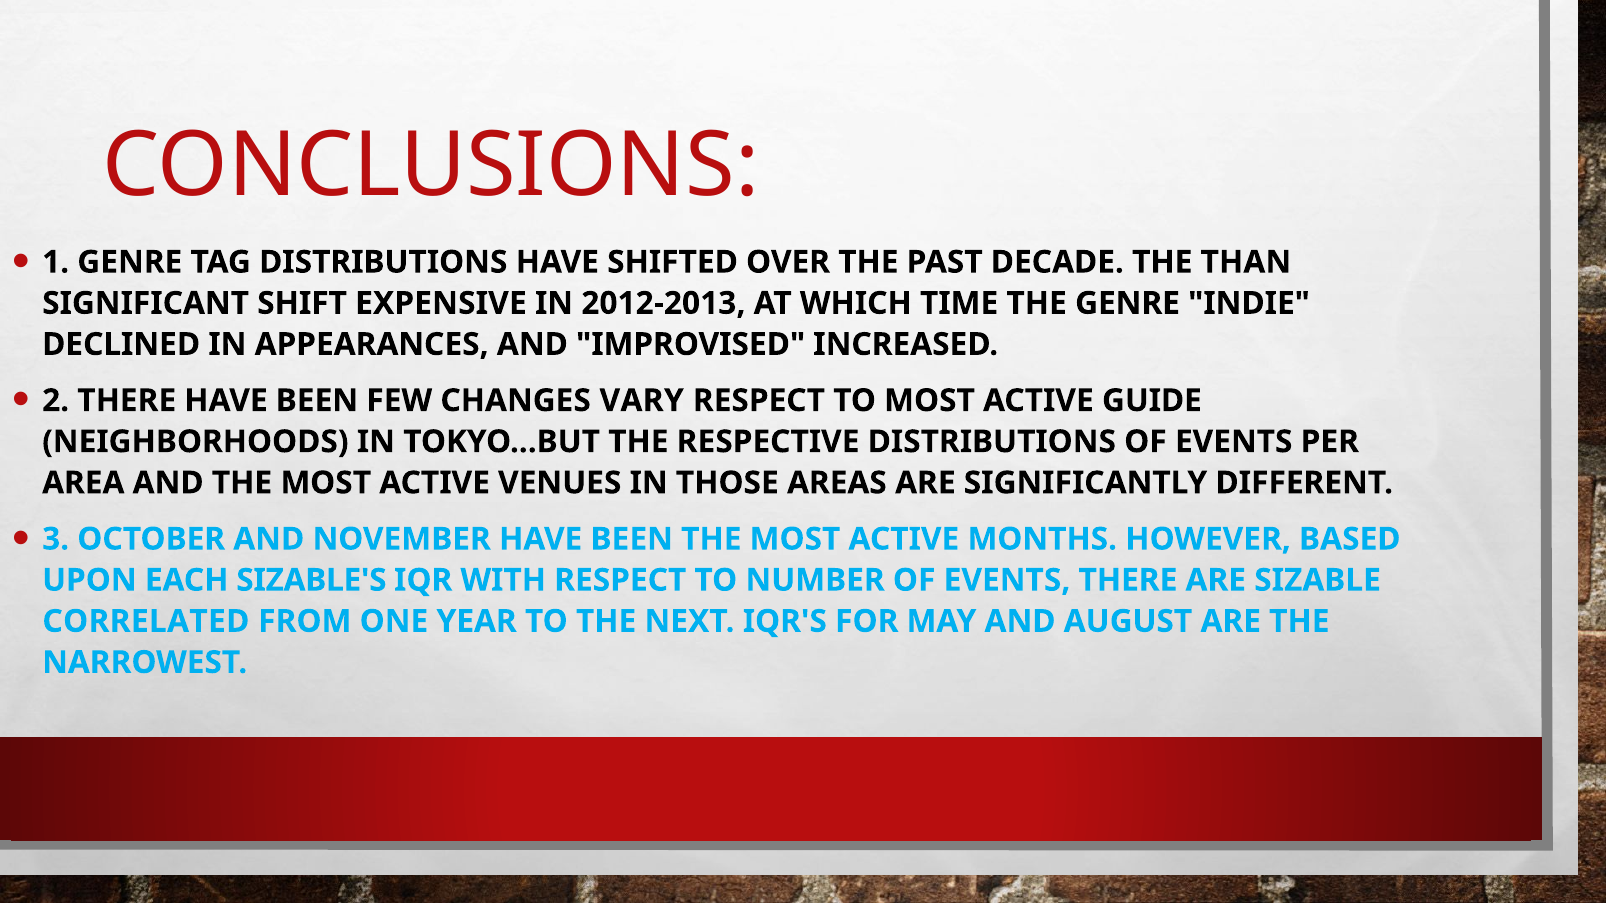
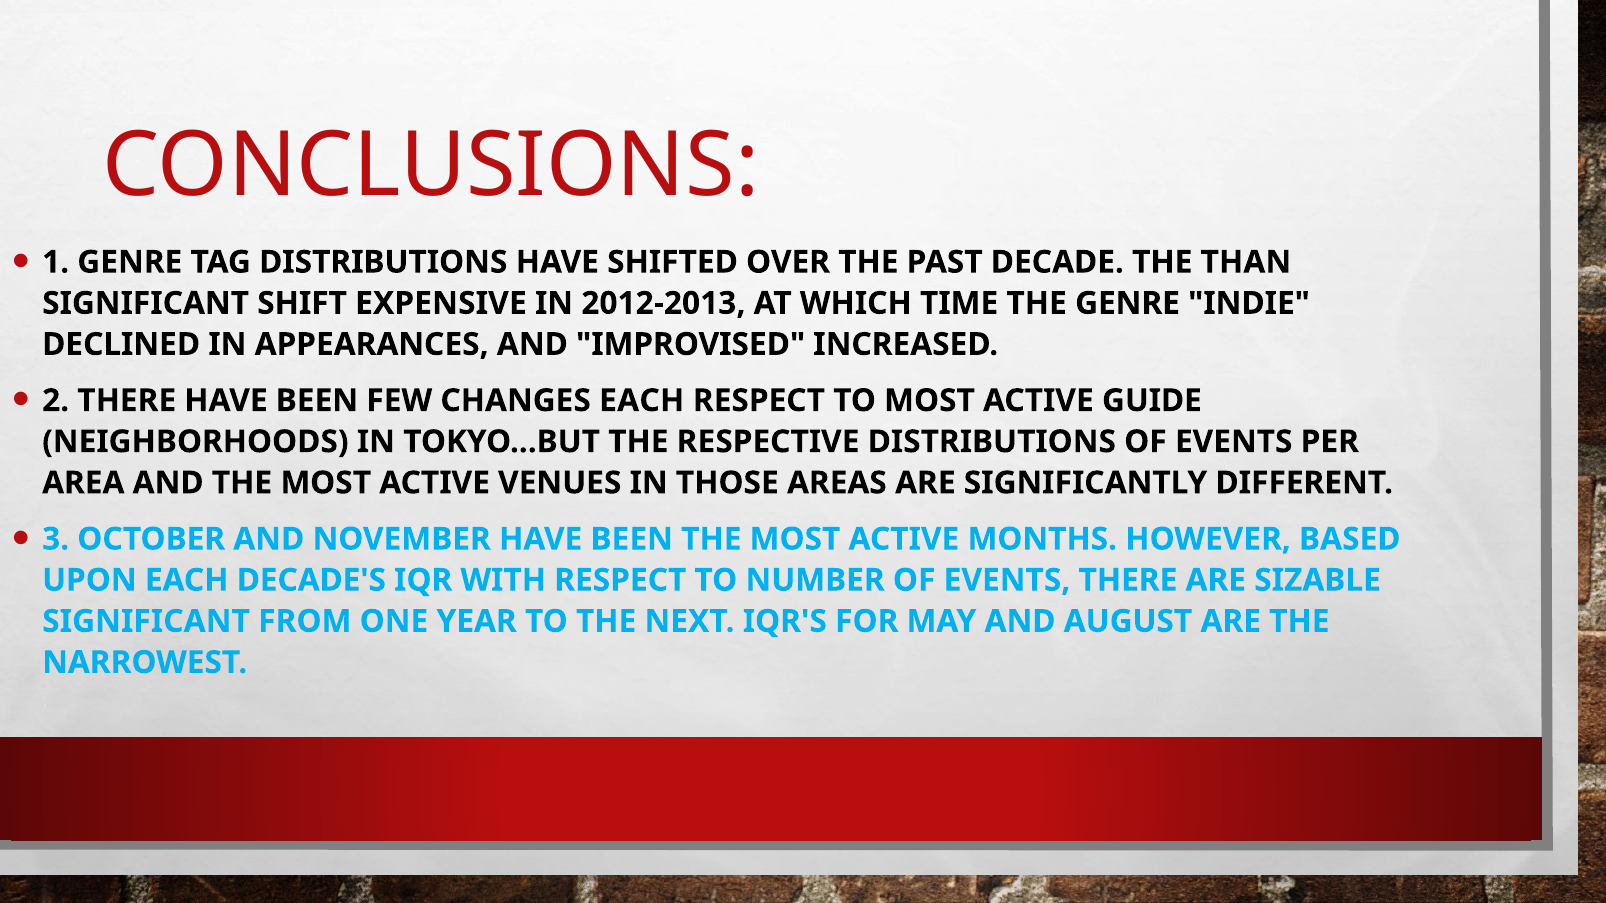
CHANGES VARY: VARY -> EACH (642, 401)
SIZABLE'S: SIZABLE'S -> DECADE'S (311, 580)
CORRELATED: CORRELATED -> SIGNIFICANT (146, 622)
